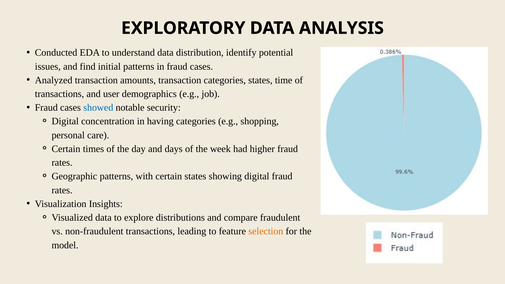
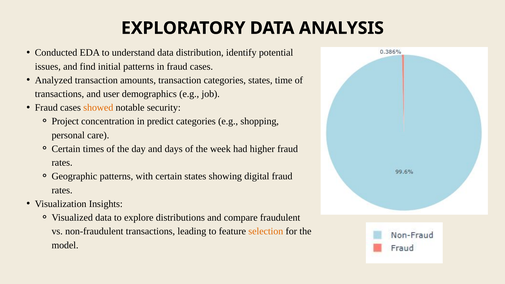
showed colour: blue -> orange (98, 108)
Digital: Digital -> Project (65, 121)
having: having -> predict (160, 121)
